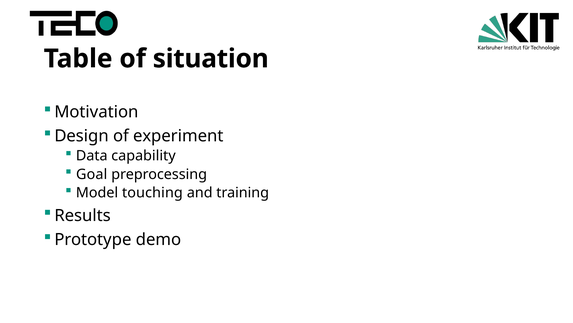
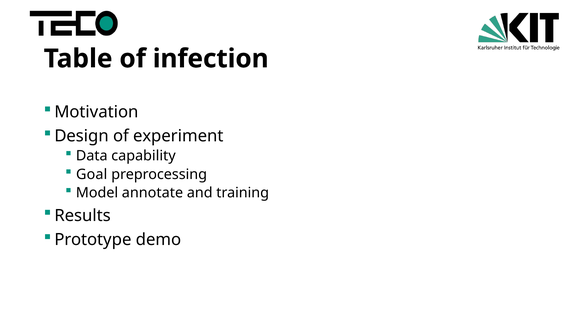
situation: situation -> infection (211, 59)
touching: touching -> annotate (152, 192)
